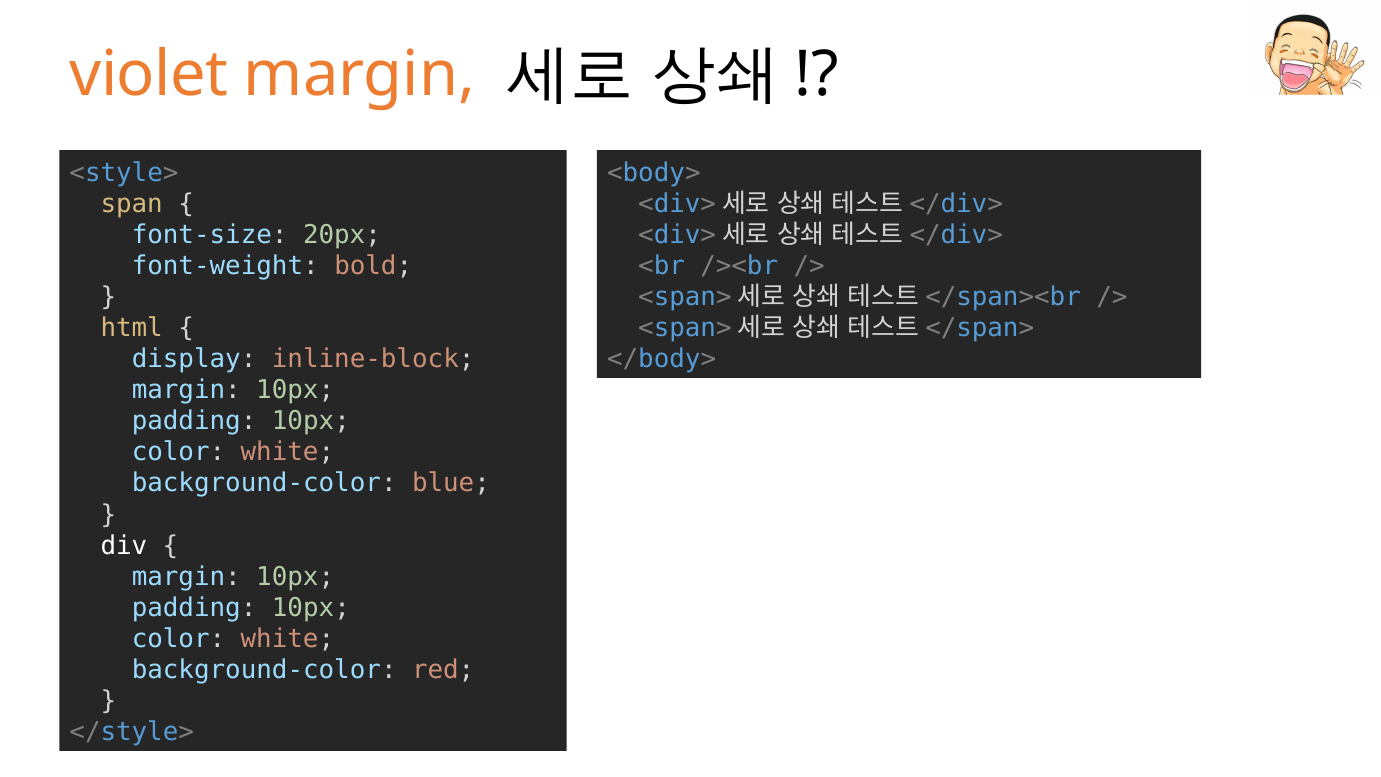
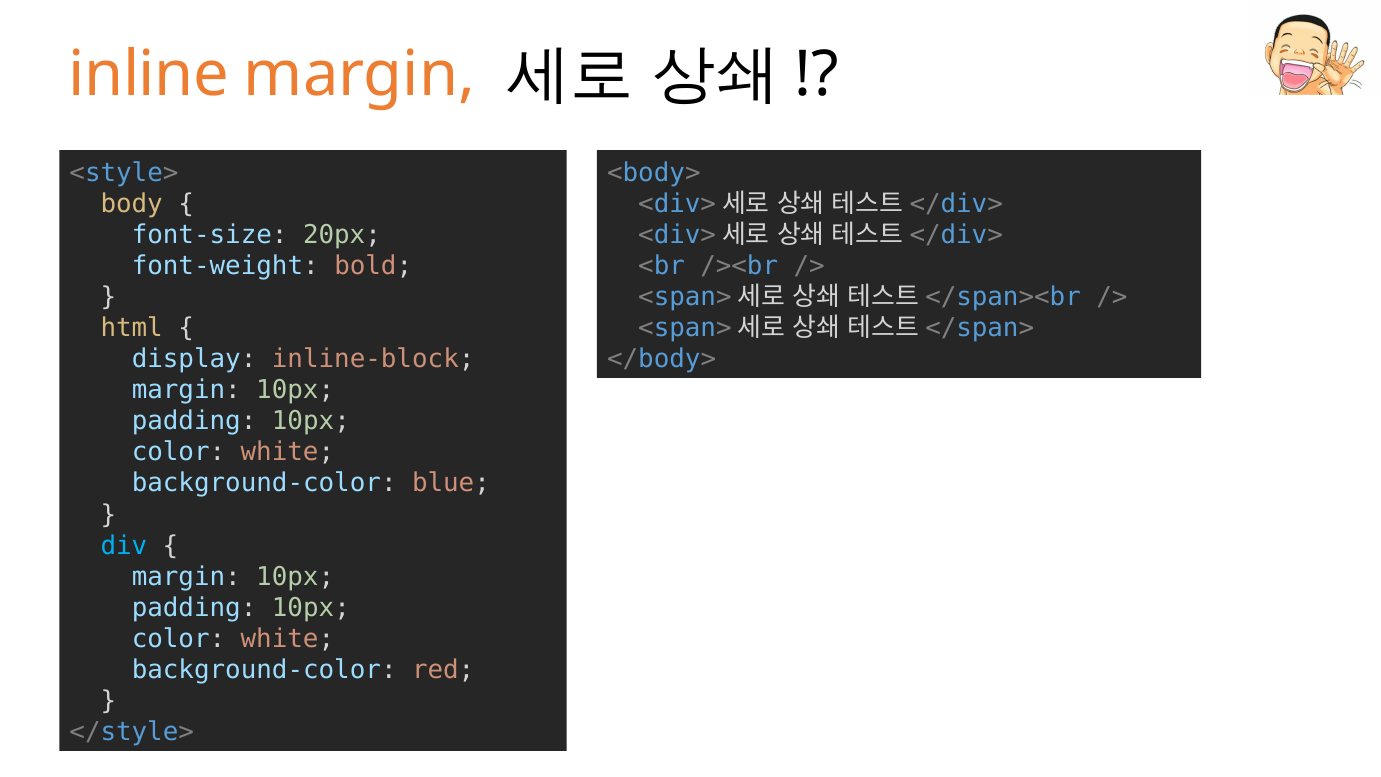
violet: violet -> inline (149, 75)
span: span -> body (132, 204)
div colour: white -> light blue (124, 545)
